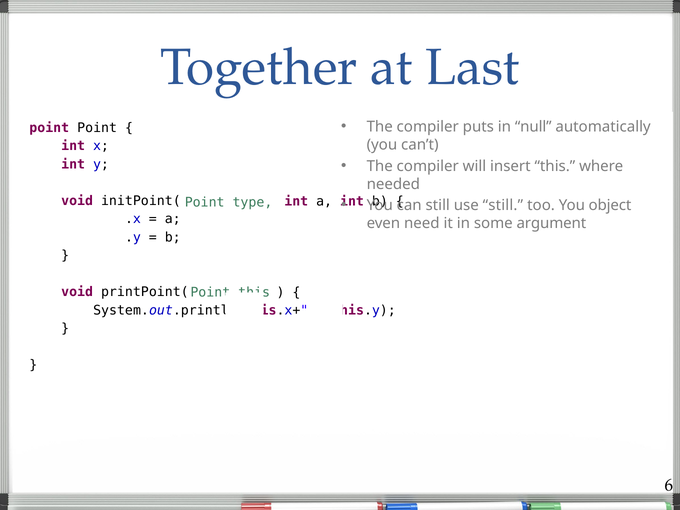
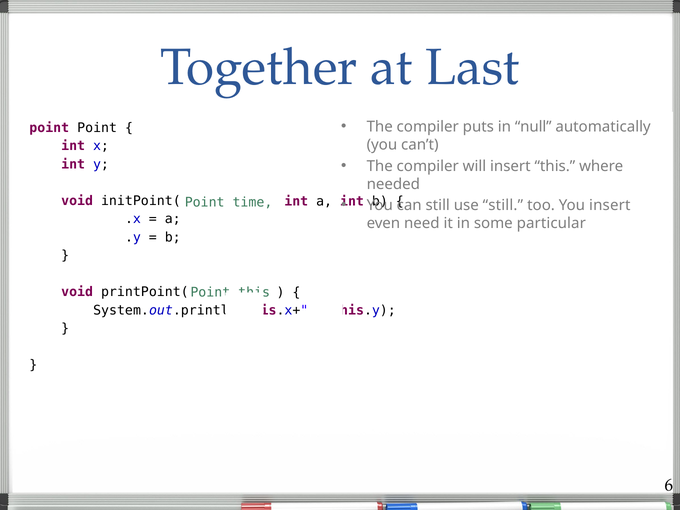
type: type -> time (252, 202)
You object: object -> insert (610, 205)
argument: argument -> particular (551, 223)
